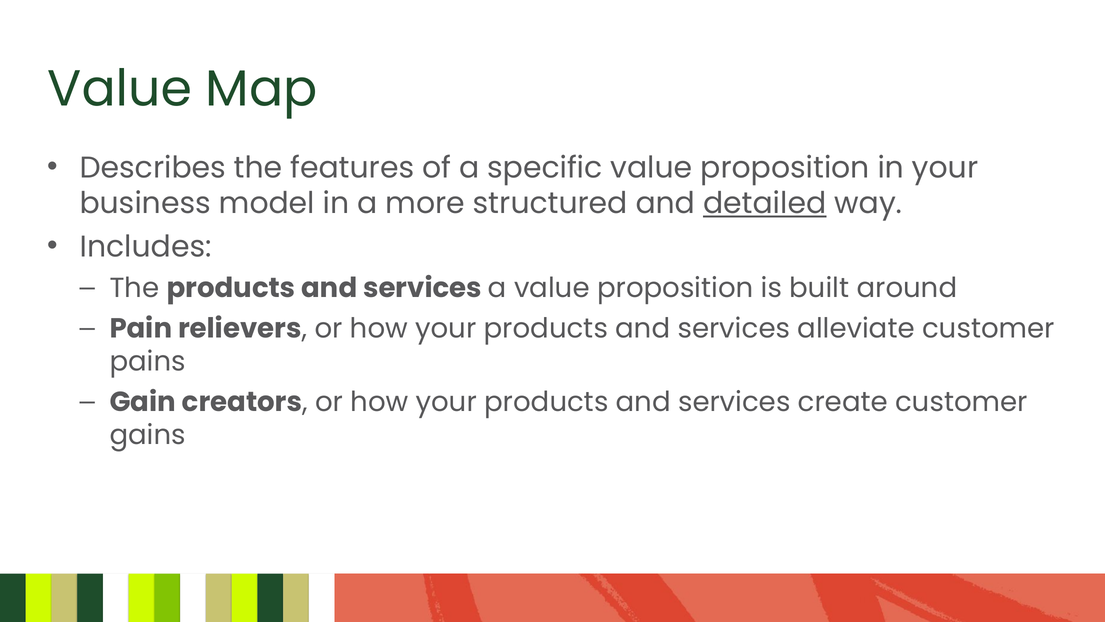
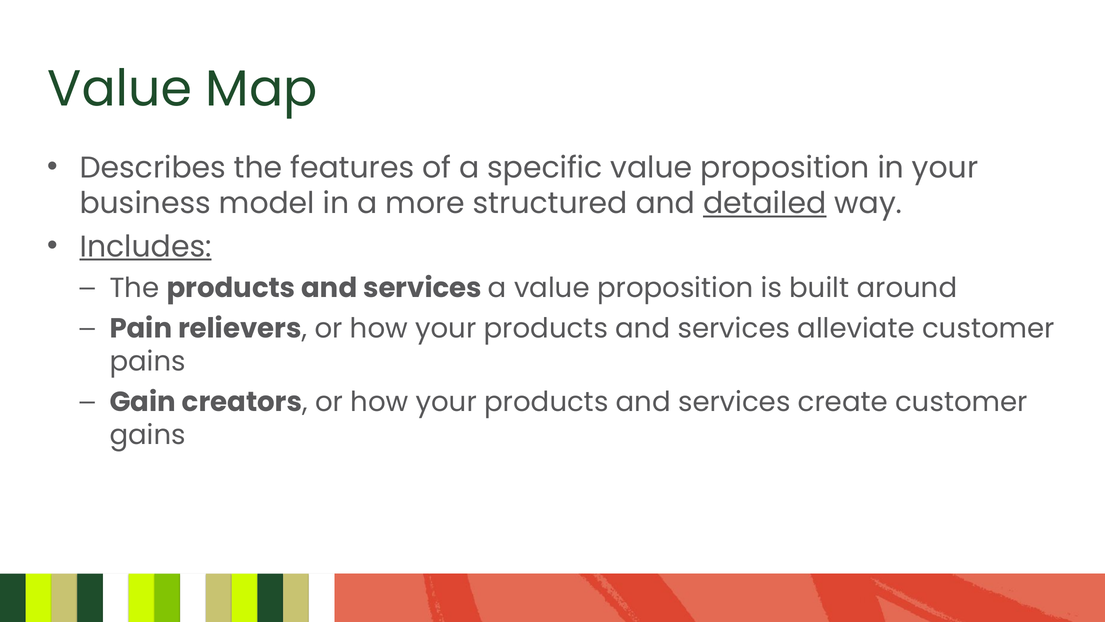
Includes underline: none -> present (146, 246)
